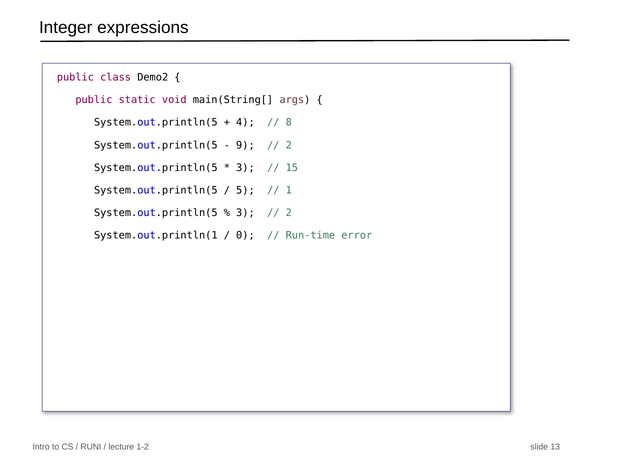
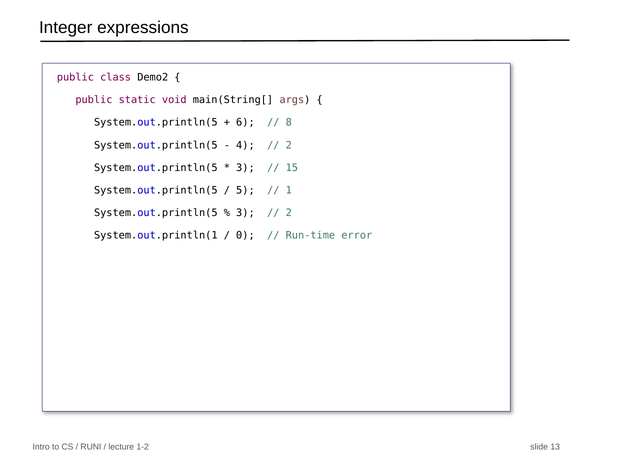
4: 4 -> 6 (245, 123)
9: 9 -> 4 (245, 145)
